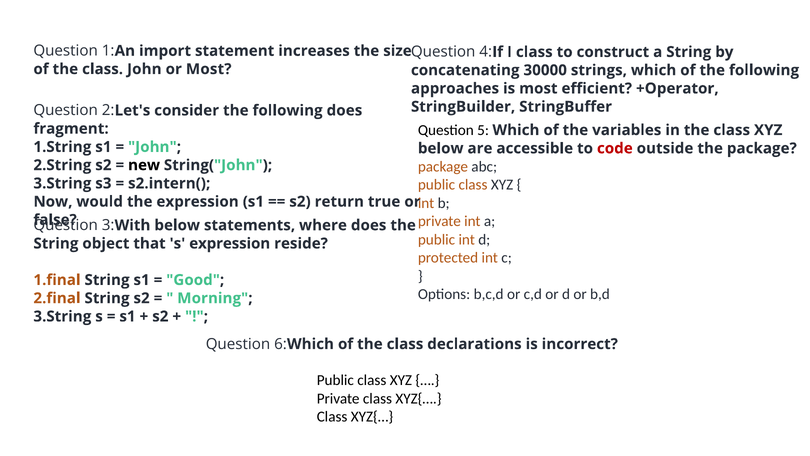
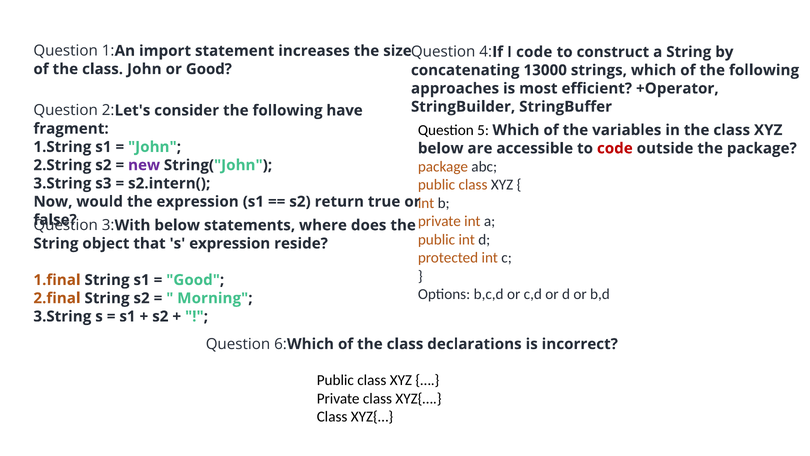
I class: class -> code (534, 52)
or Most: Most -> Good (209, 69)
30000: 30000 -> 13000 (545, 70)
following does: does -> have (345, 110)
new colour: black -> purple (144, 165)
